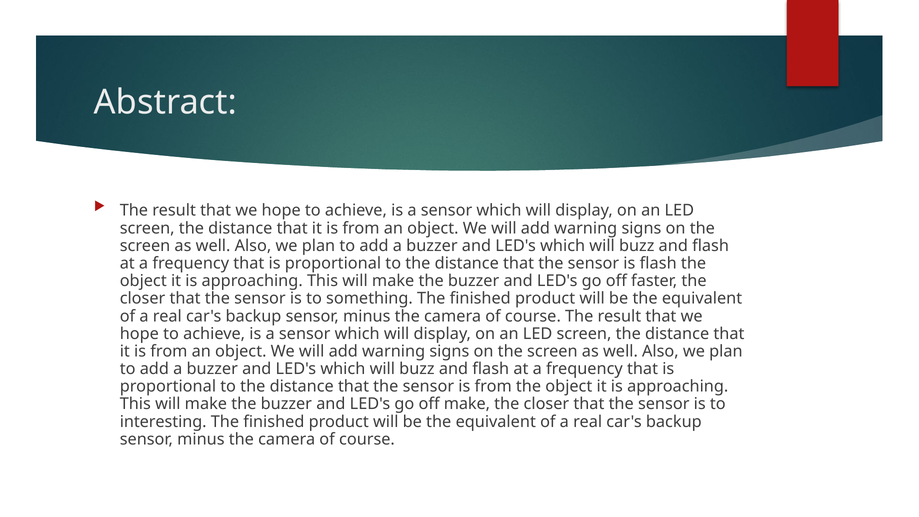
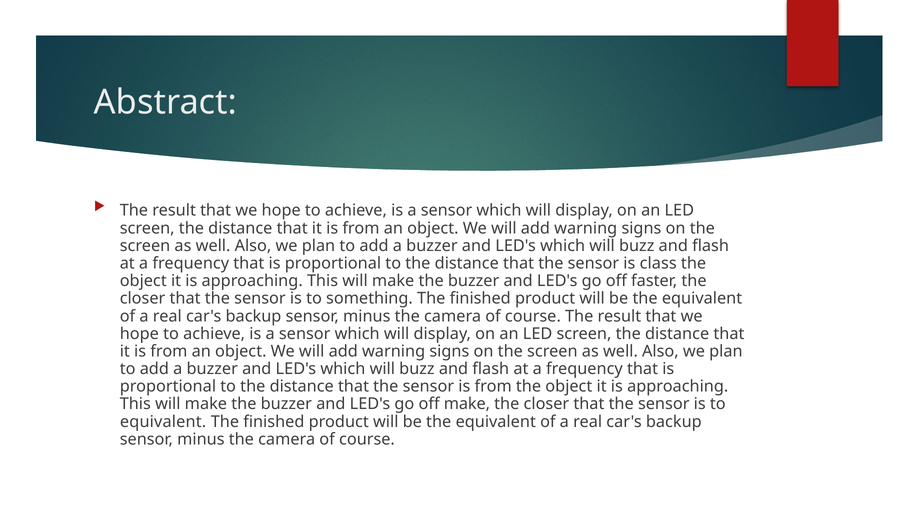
is flash: flash -> class (658, 263)
interesting: interesting -> equivalent (163, 422)
